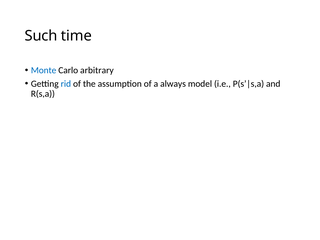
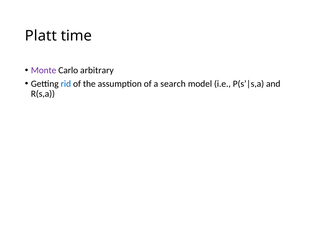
Such: Such -> Platt (41, 36)
Monte colour: blue -> purple (44, 70)
always: always -> search (173, 84)
